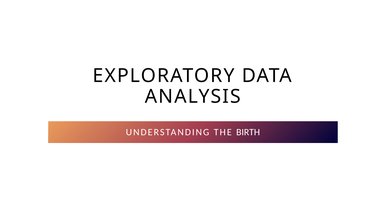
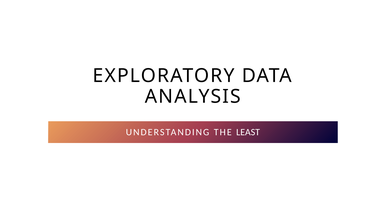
BIRTH: BIRTH -> LEAST (248, 132)
